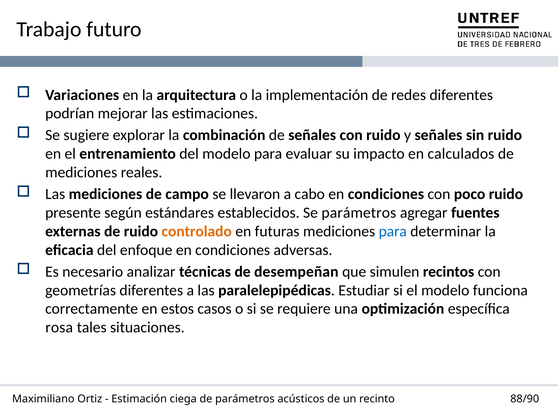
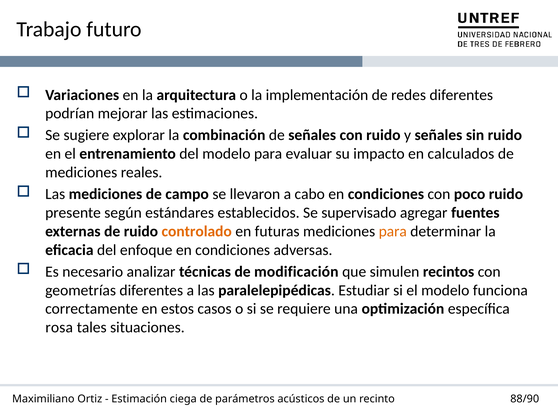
Se parámetros: parámetros -> supervisado (359, 213)
para colour: blue -> orange (393, 232)
desempeñan: desempeñan -> modificación (296, 272)
